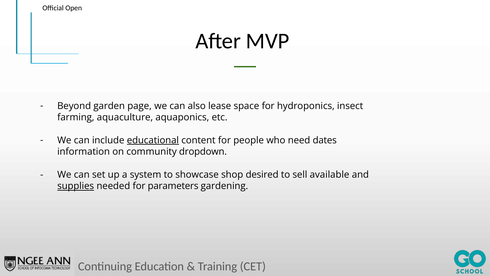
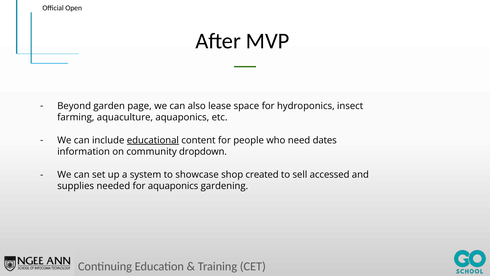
desired: desired -> created (262, 174)
available: available -> accessed (330, 174)
supplies underline: present -> none (76, 186)
for parameters: parameters -> aquaponics (173, 186)
